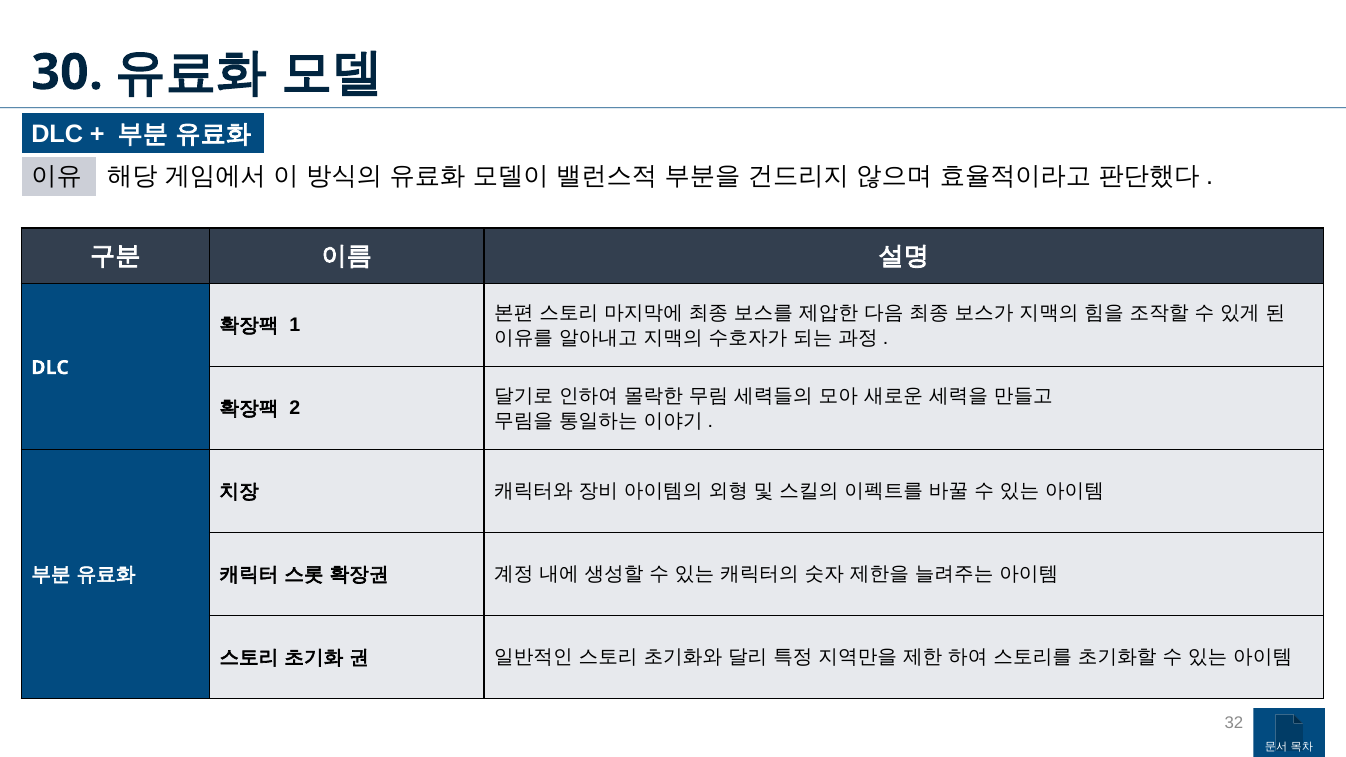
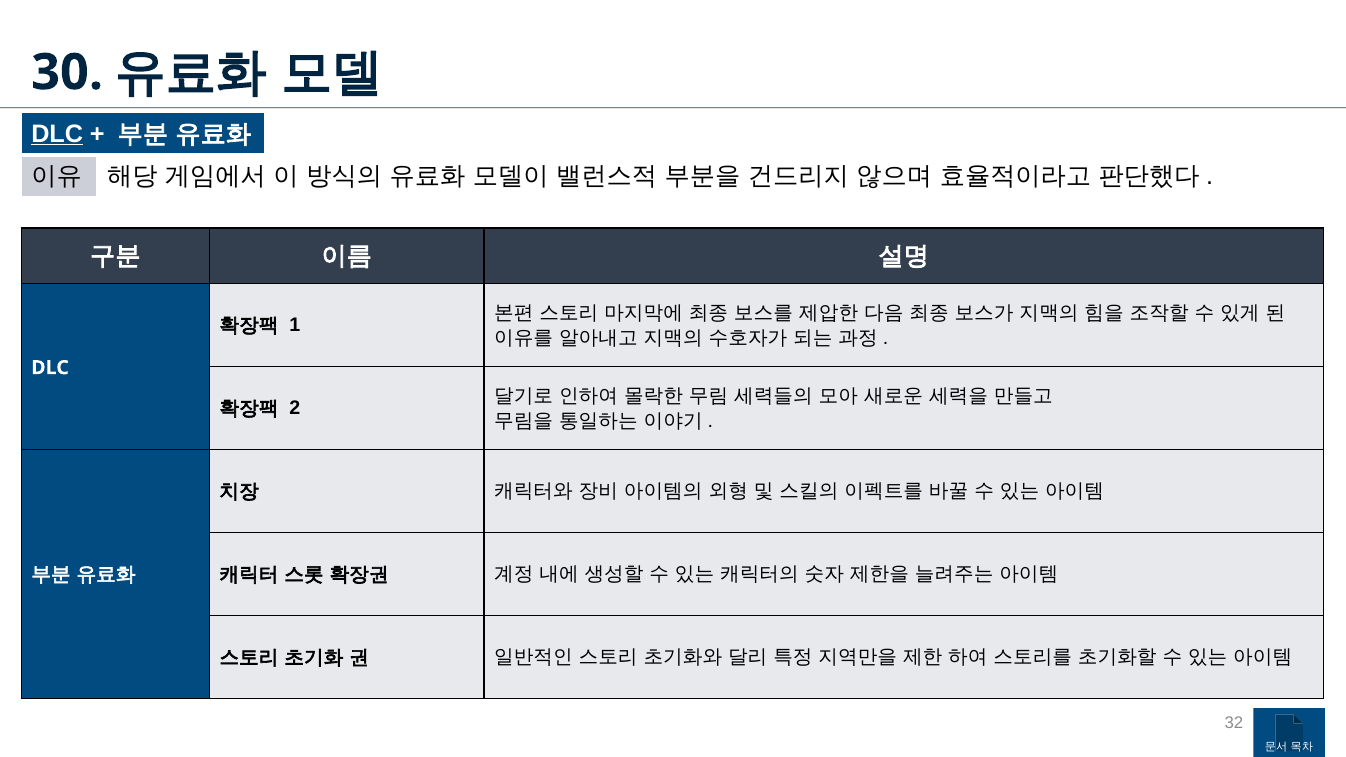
DLC underline: none -> present (57, 134)
